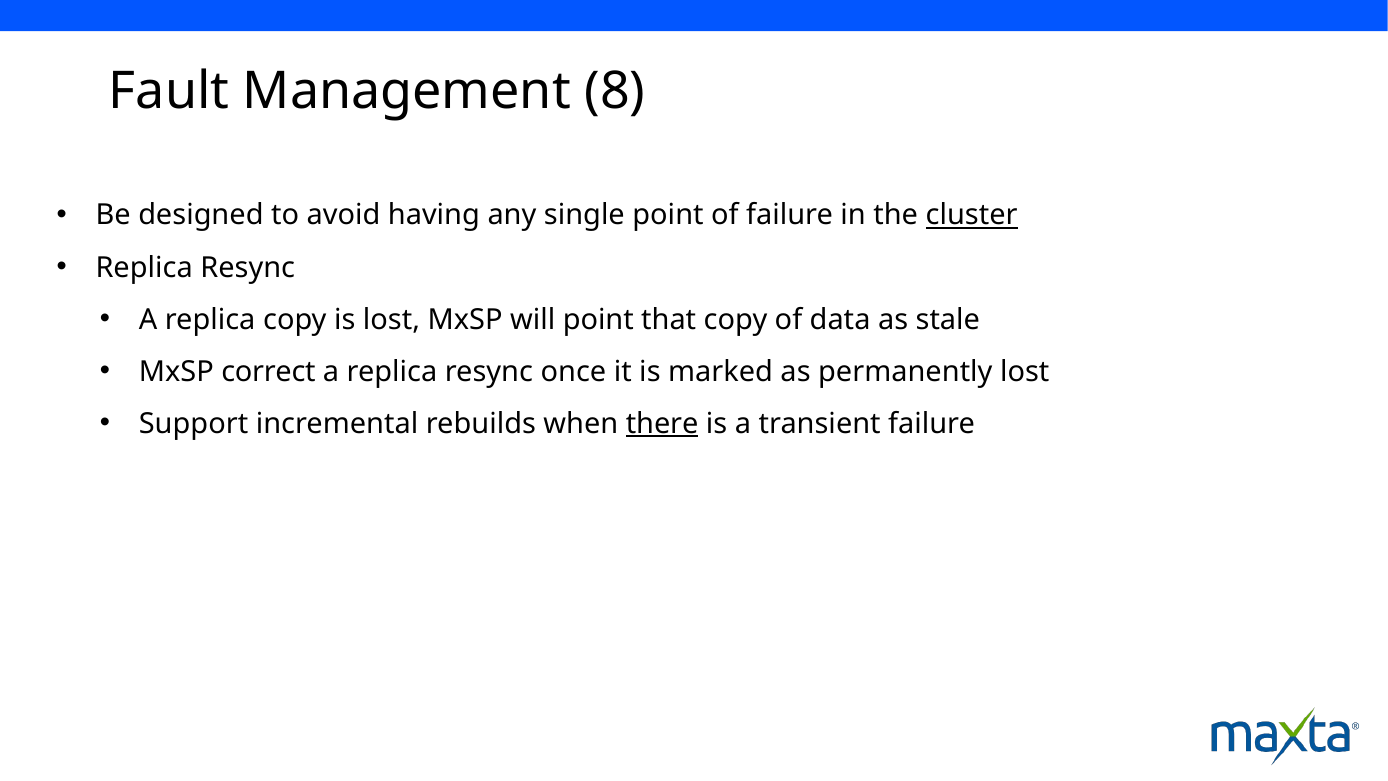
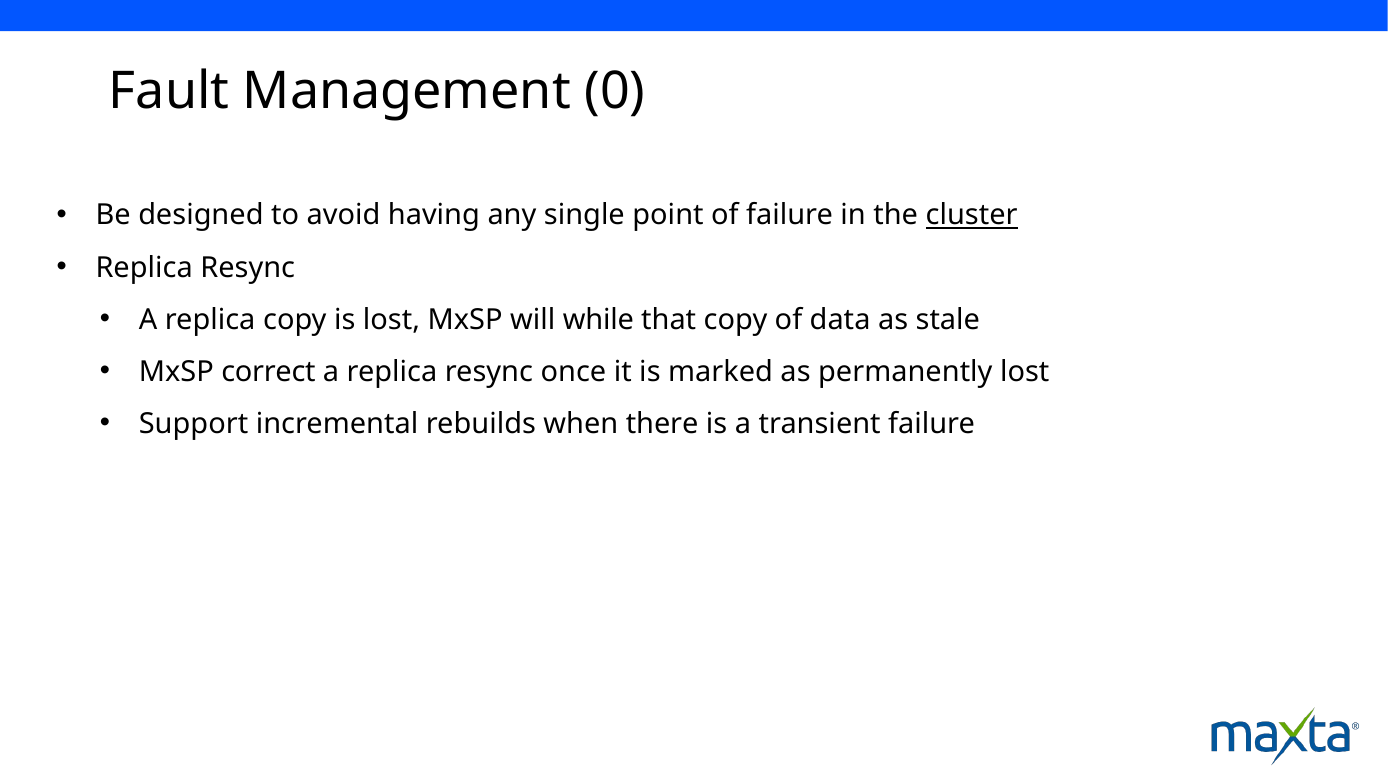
8: 8 -> 0 (615, 91)
will point: point -> while (598, 319)
there underline: present -> none (662, 424)
